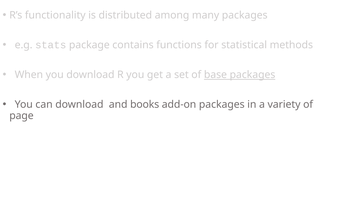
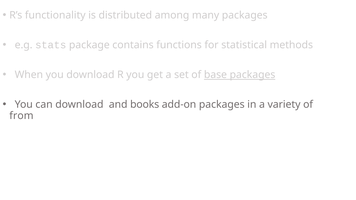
page: page -> from (21, 116)
